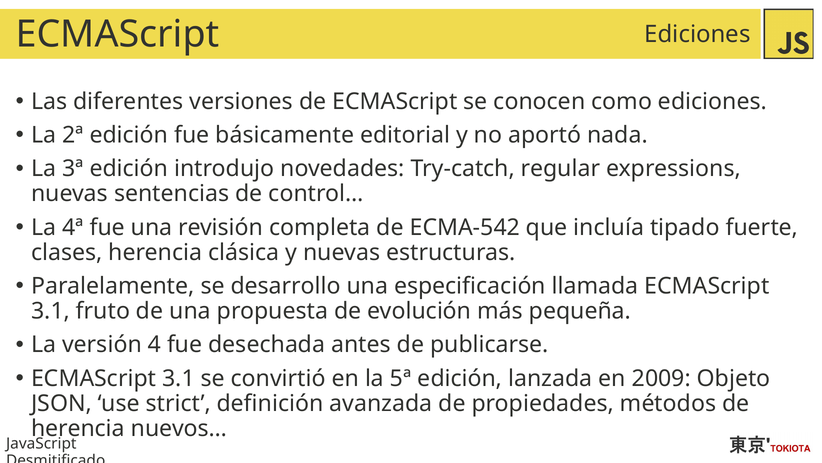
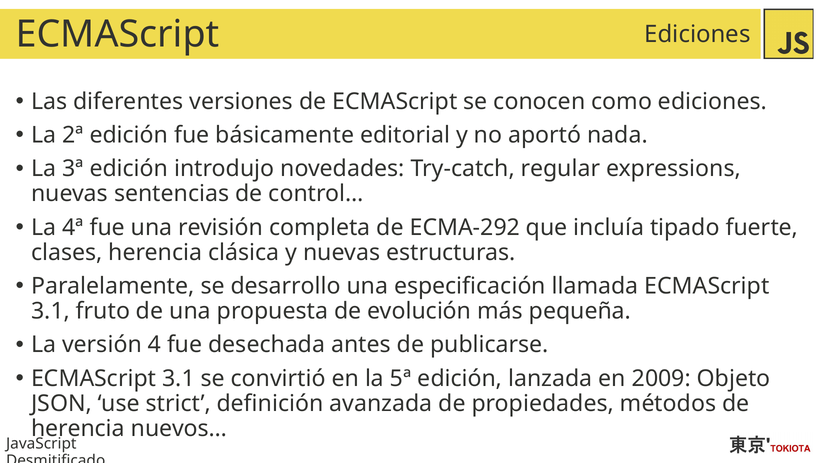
ECMA-542: ECMA-542 -> ECMA-292 (465, 227)
